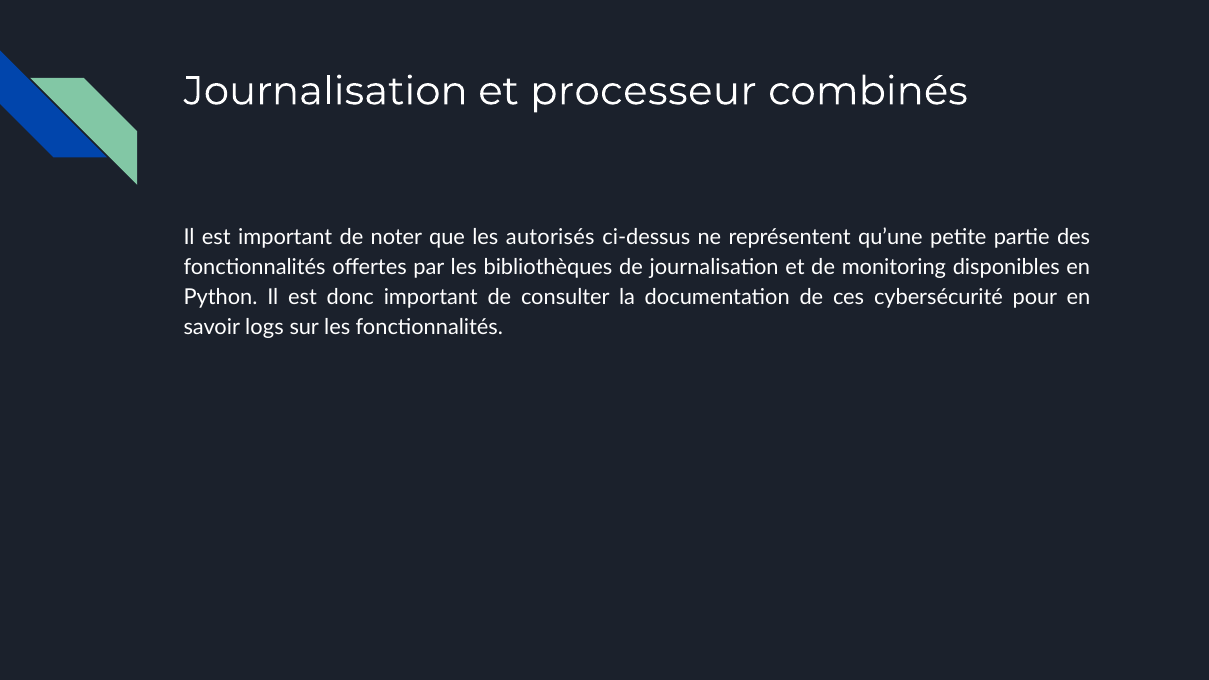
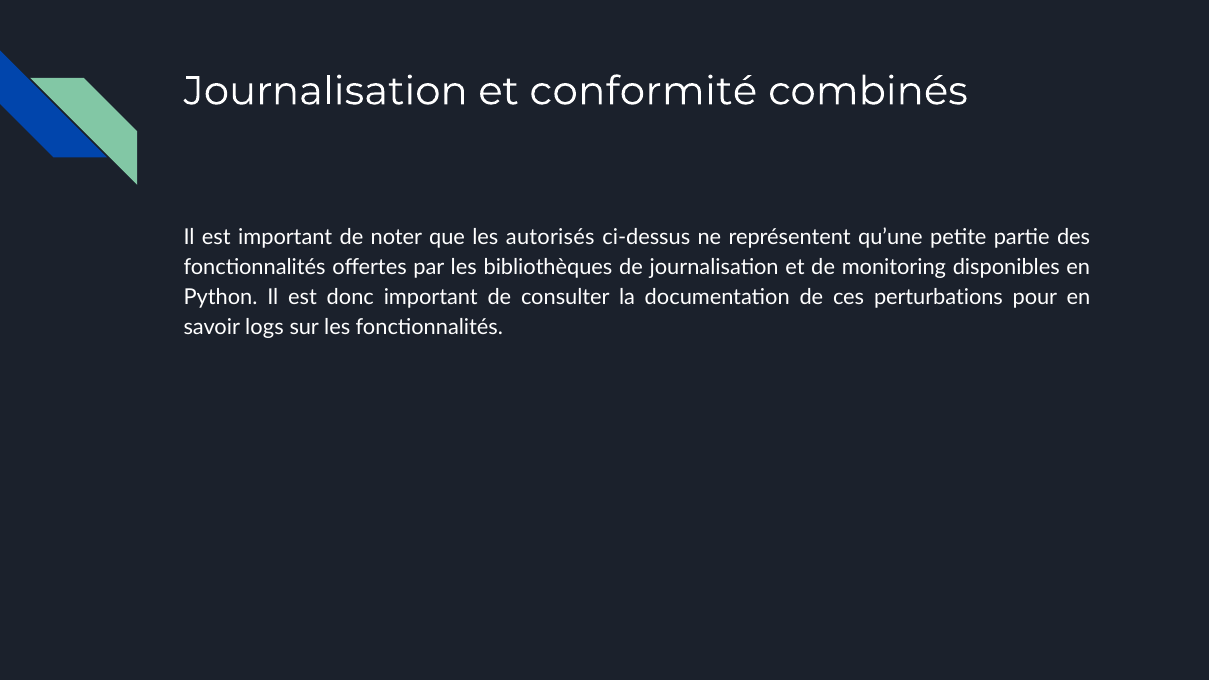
processeur: processeur -> conformité (643, 91)
cybersécurité: cybersécurité -> perturbations (938, 298)
